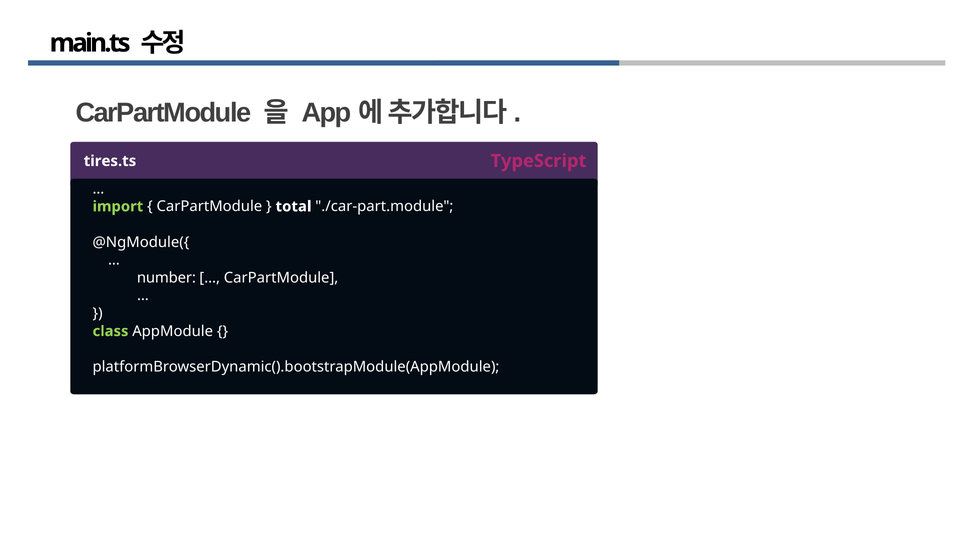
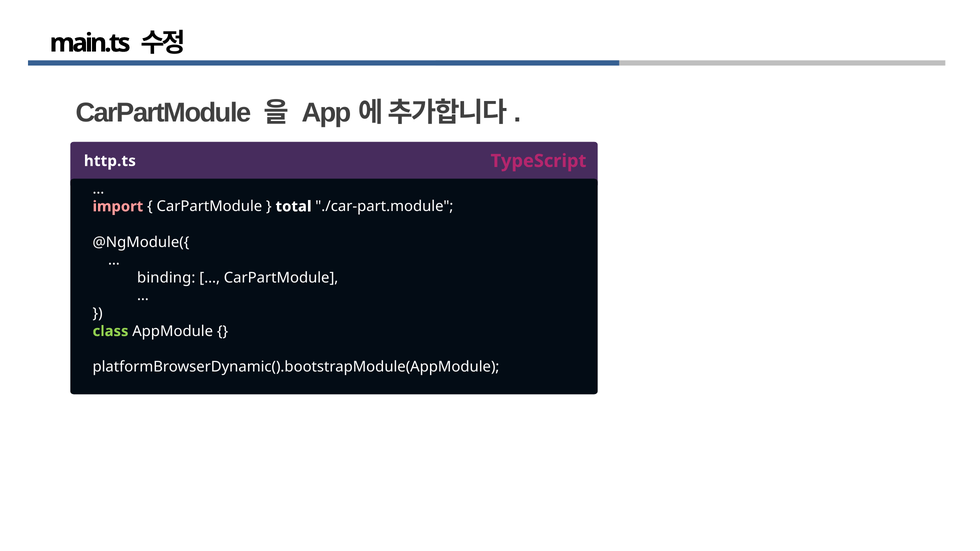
tires.ts: tires.ts -> http.ts (110, 161)
import colour: light green -> pink (118, 207)
number: number -> binding (166, 278)
